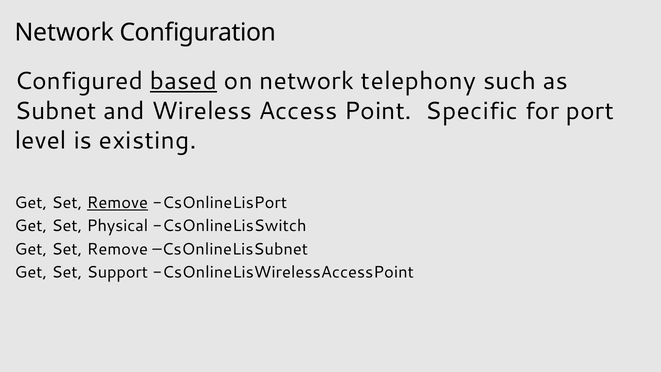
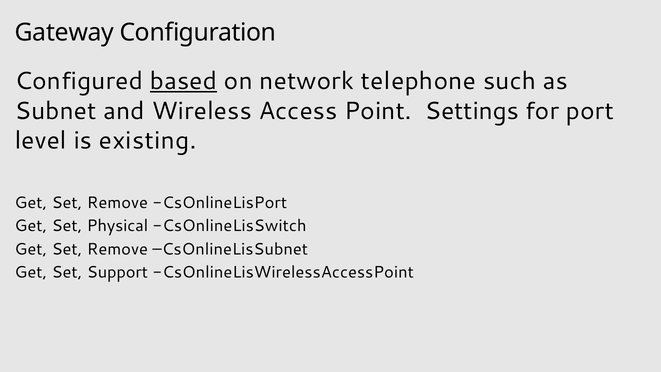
Network: Network -> Gateway (64, 33)
telephony: telephony -> telephone (419, 81)
Specific: Specific -> Settings (472, 111)
Remove underline: present -> none (117, 203)
